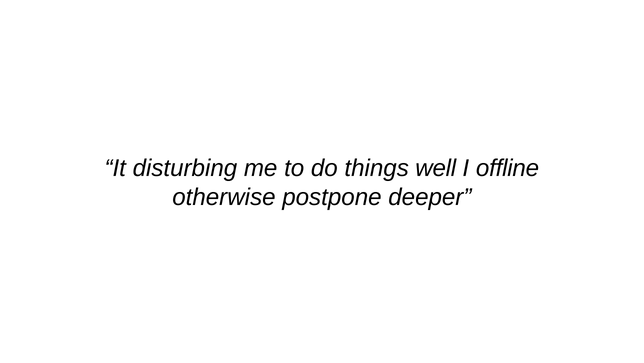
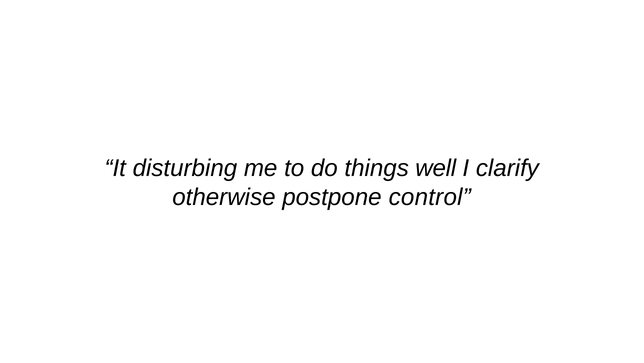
offline: offline -> clarify (507, 168)
deeper: deeper -> control (430, 197)
